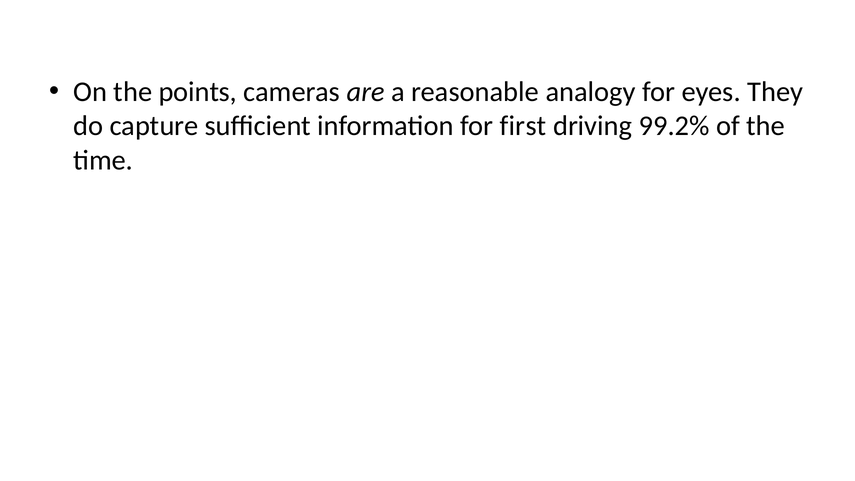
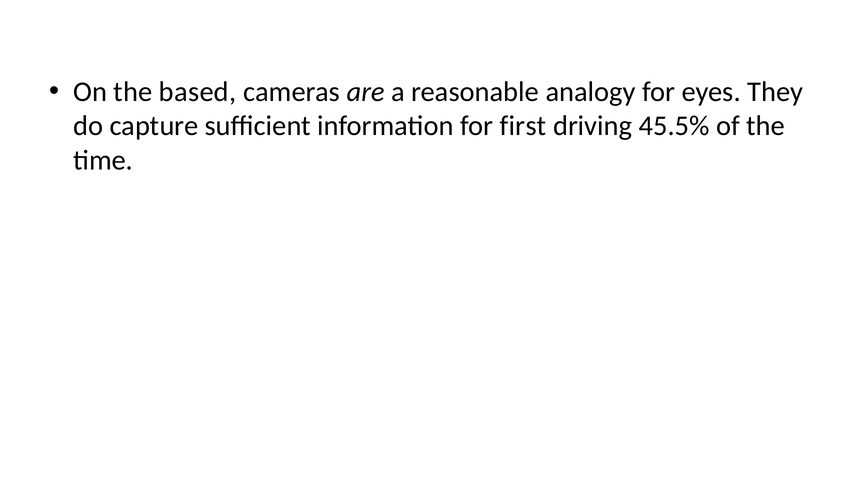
points: points -> based (198, 92)
99.2%: 99.2% -> 45.5% (674, 126)
